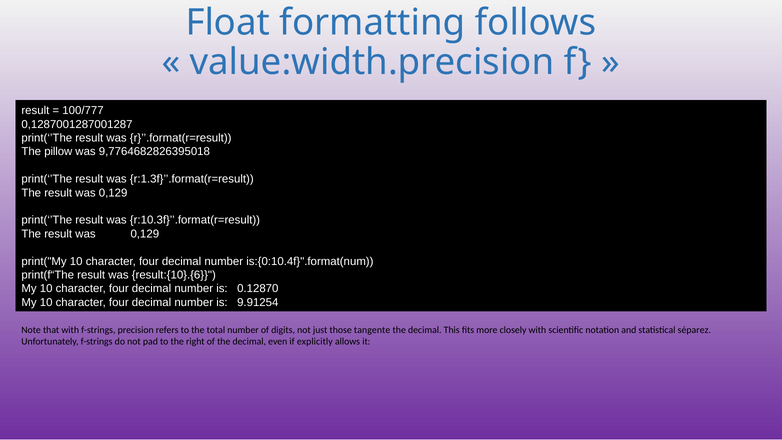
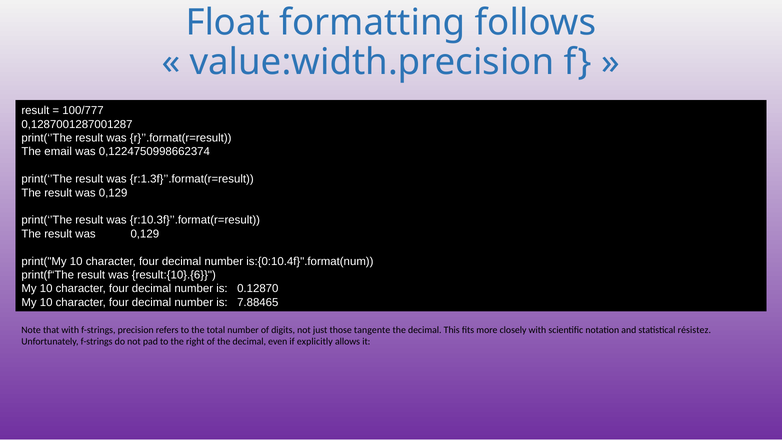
pillow: pillow -> email (58, 152)
9,7764682826395018: 9,7764682826395018 -> 0,1224750998662374 (154, 152)
9.91254: 9.91254 -> 7.88465 (258, 302)
séparez: séparez -> résistez (694, 330)
